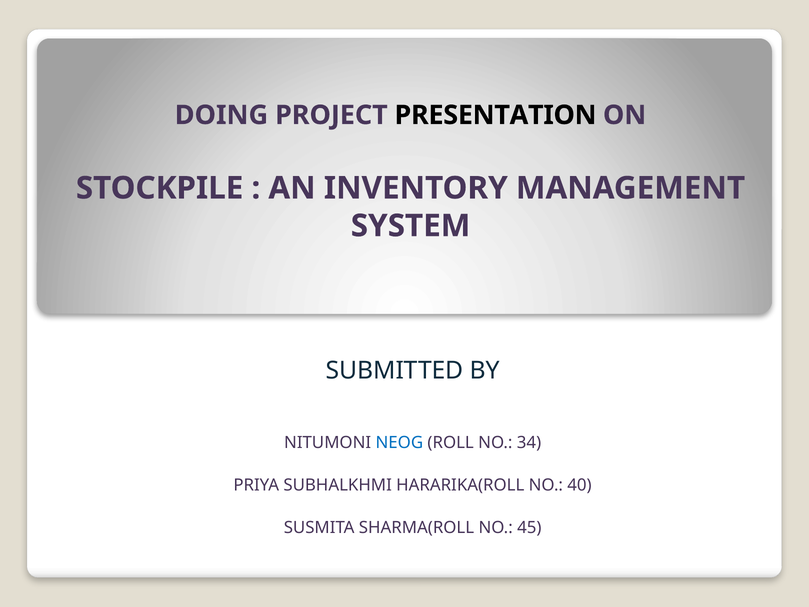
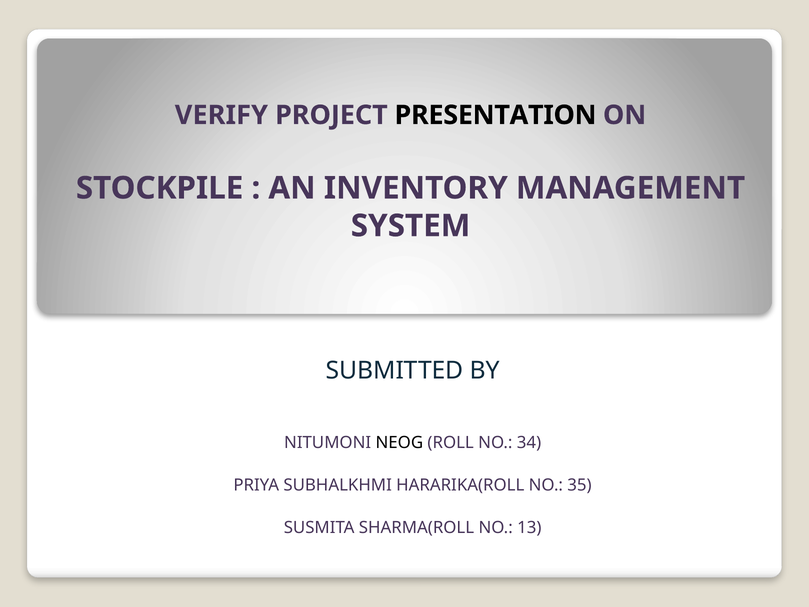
DOING: DOING -> VERIFY (221, 115)
NEOG colour: blue -> black (399, 443)
40: 40 -> 35 (580, 485)
45: 45 -> 13 (529, 528)
